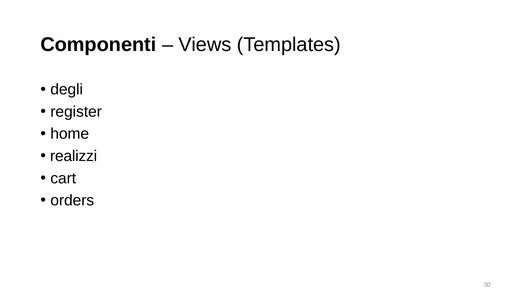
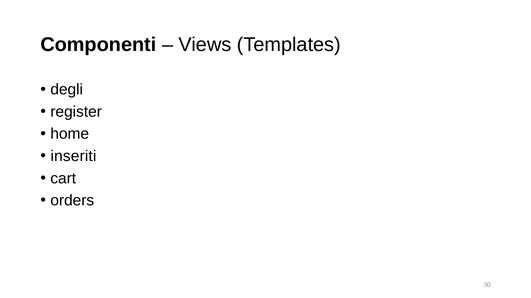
realizzi: realizzi -> inseriti (73, 156)
